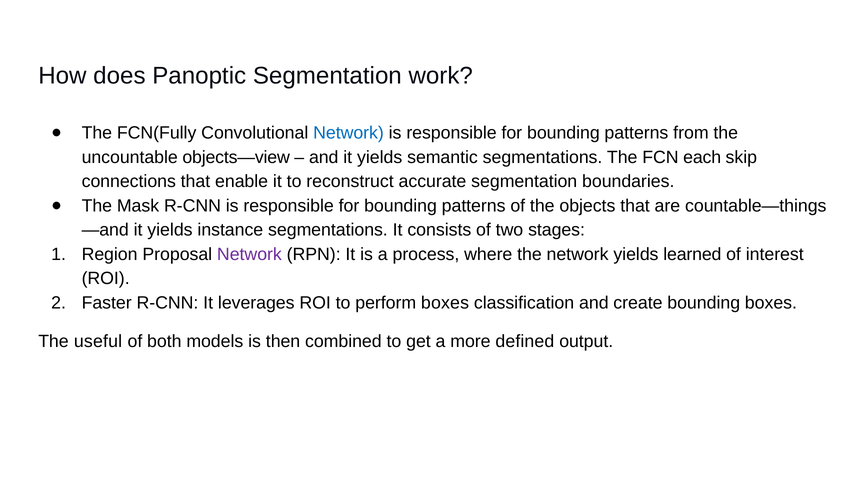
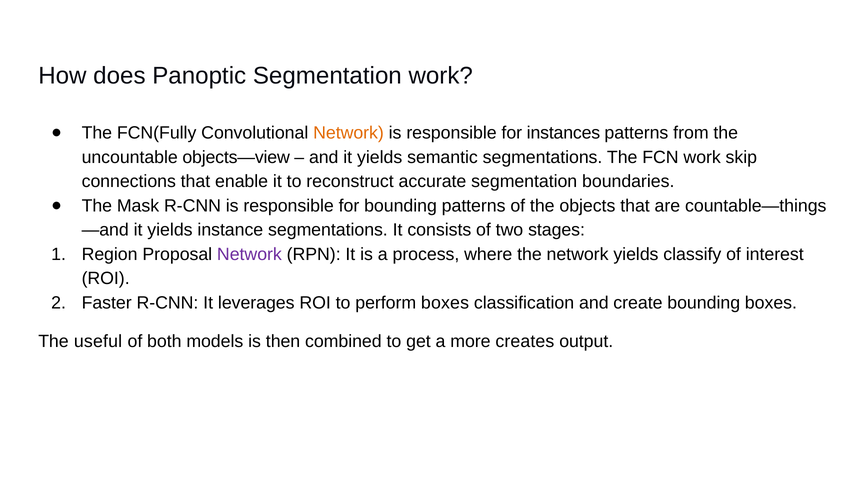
Network colour: blue -> orange (349, 133)
bounding: bounding -> instances (563, 133)
FCN each: each -> work (702, 157)
learned: learned -> classify (692, 254)
defined: defined -> creates (525, 342)
